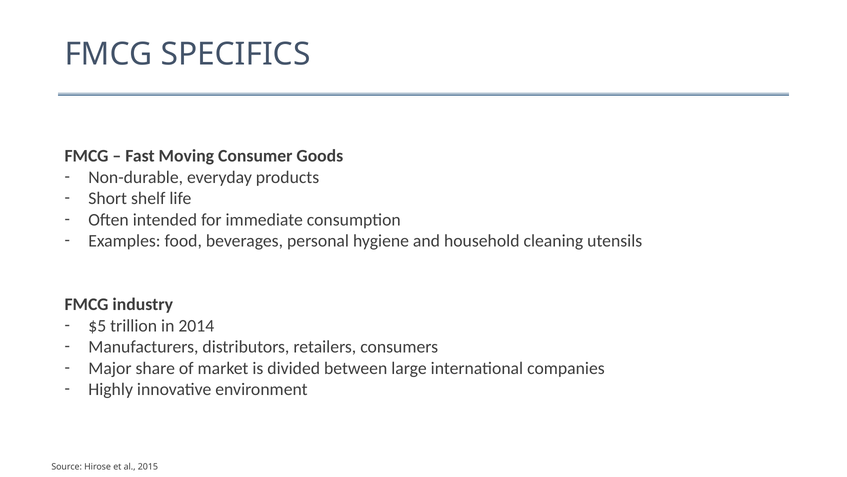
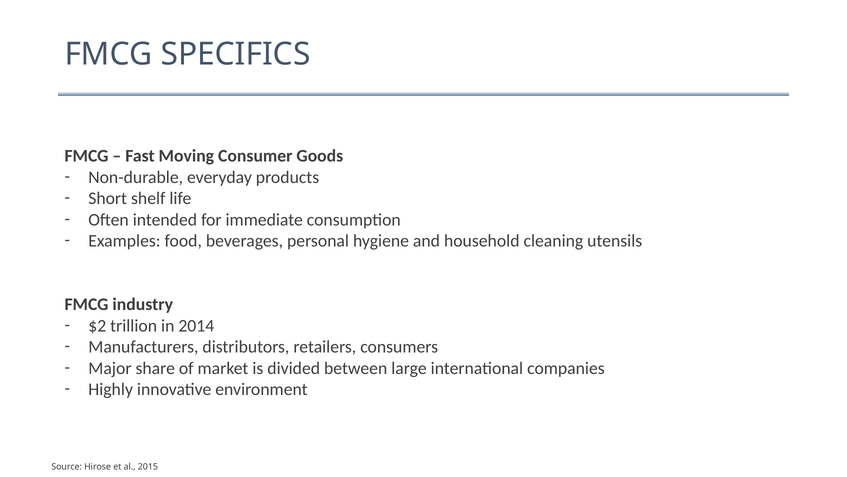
$5: $5 -> $2 (97, 325)
